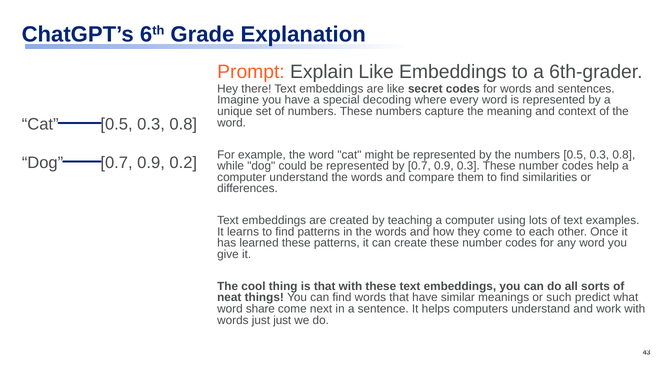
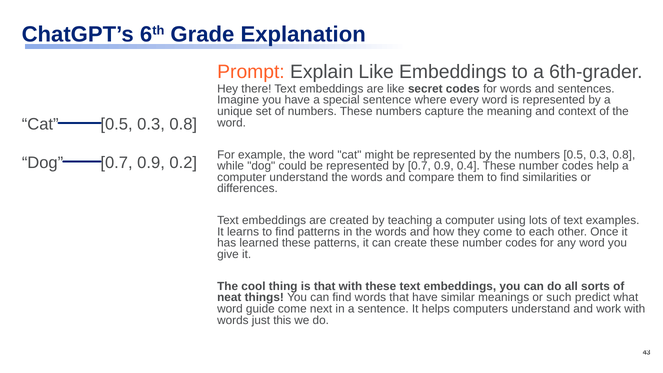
special decoding: decoding -> sentence (387, 100)
0.9 0.3: 0.3 -> 0.4 (468, 166)
share: share -> guide (260, 309)
just just: just -> this (282, 320)
